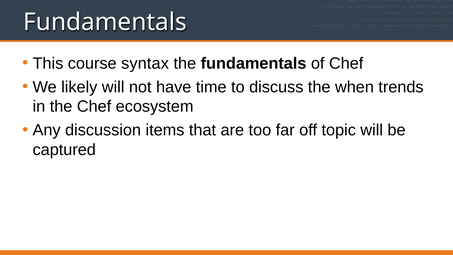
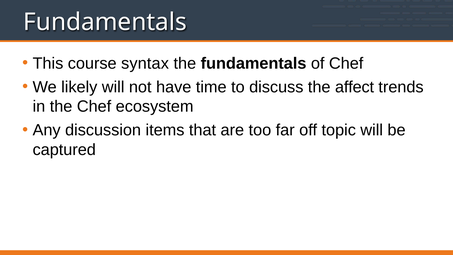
when: when -> affect (355, 87)
